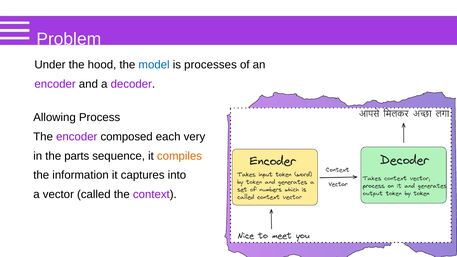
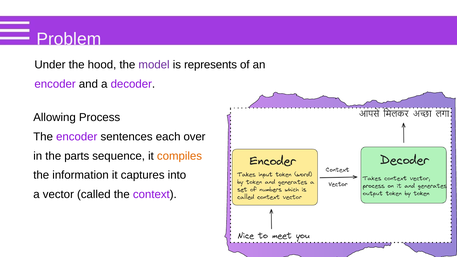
model colour: blue -> purple (154, 65)
processes: processes -> represents (211, 65)
composed: composed -> sentences (127, 137)
very: very -> over (195, 137)
